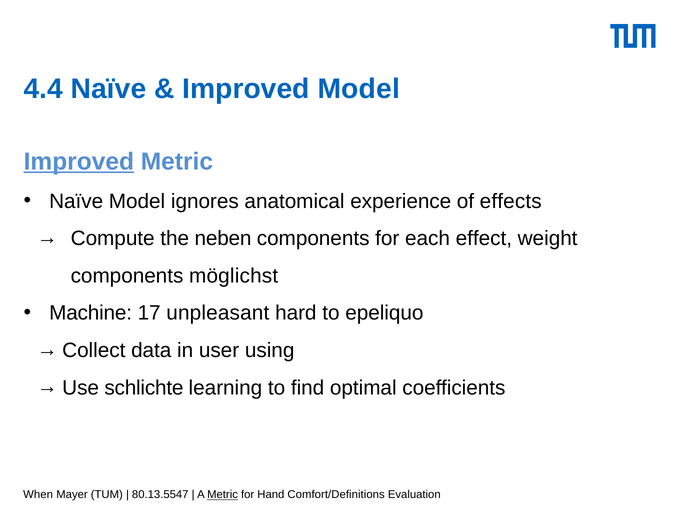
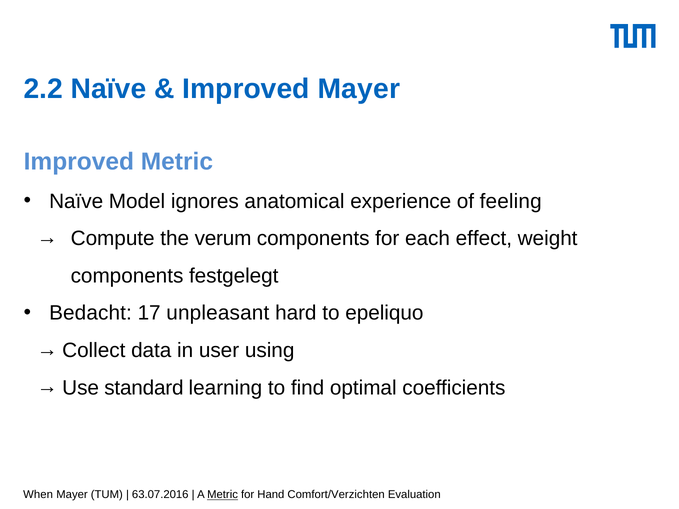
4.4: 4.4 -> 2.2 (43, 89)
Improved Model: Model -> Mayer (359, 89)
Improved underline: present -> none (79, 162)
effects: effects -> feeling (511, 201)
neben: neben -> verum (223, 239)
möglichst: möglichst -> festgelegt (234, 276)
Machine: Machine -> Bedacht (90, 313)
schlichte: schlichte -> standard (144, 388)
80.13.5547: 80.13.5547 -> 63.07.2016 (160, 495)
Comfort/Definitions: Comfort/Definitions -> Comfort/Verzichten (336, 495)
